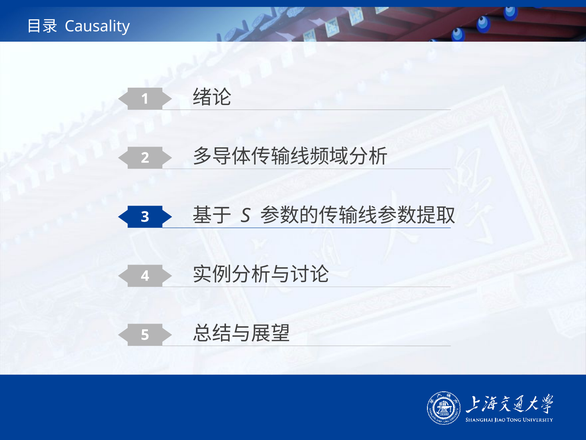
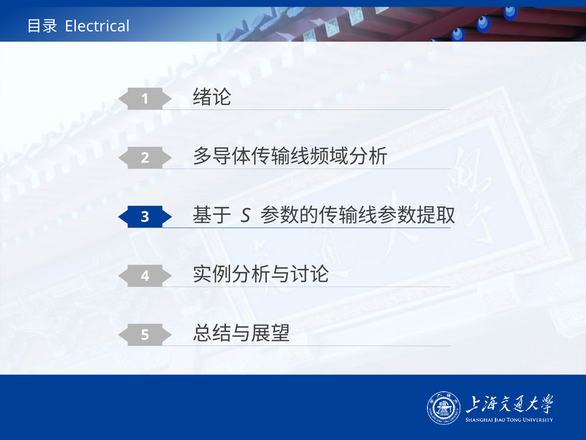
Causality: Causality -> Electrical (97, 26)
